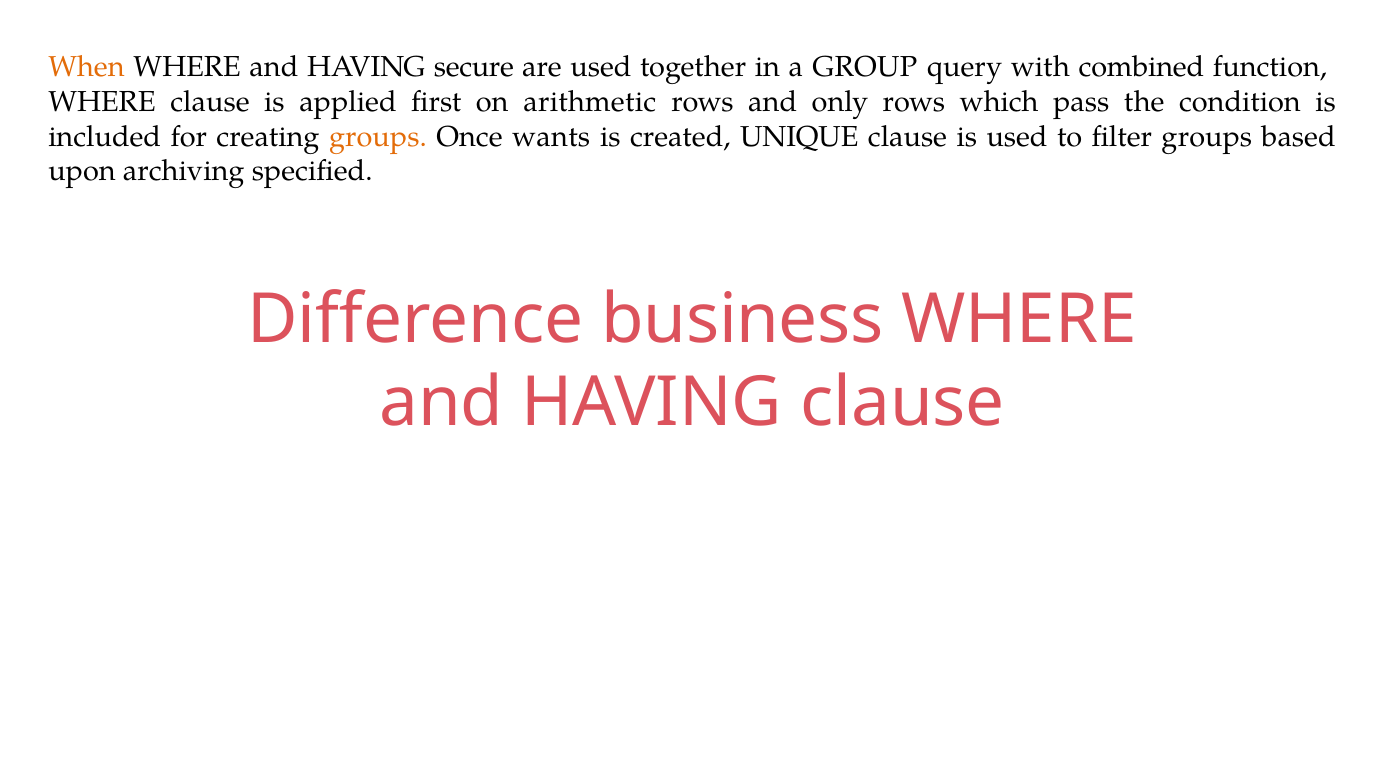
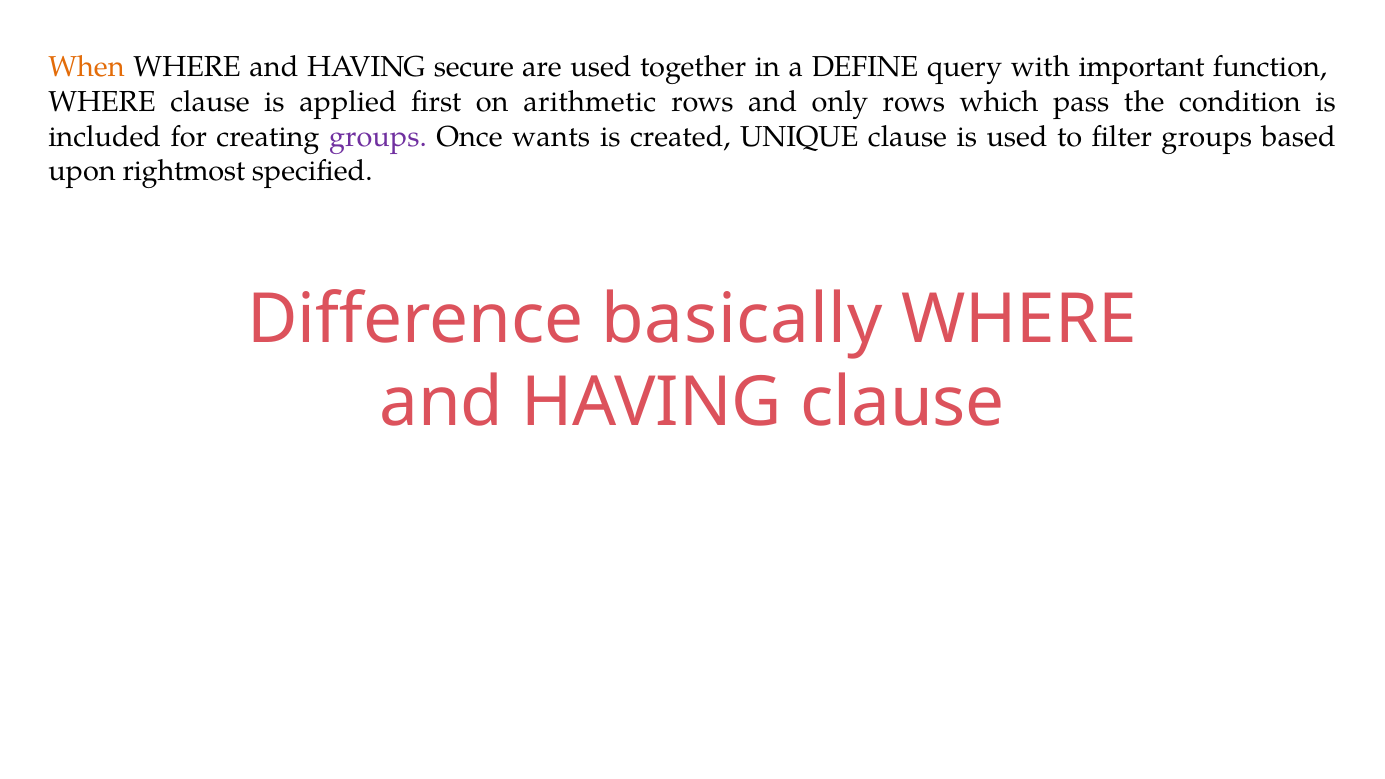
GROUP: GROUP -> DEFINE (865, 67)
combined: combined -> important (1142, 67)
groups colour: orange -> purple (378, 137)
archiving: archiving -> rightmost (184, 171)
business: business -> basically (742, 320)
